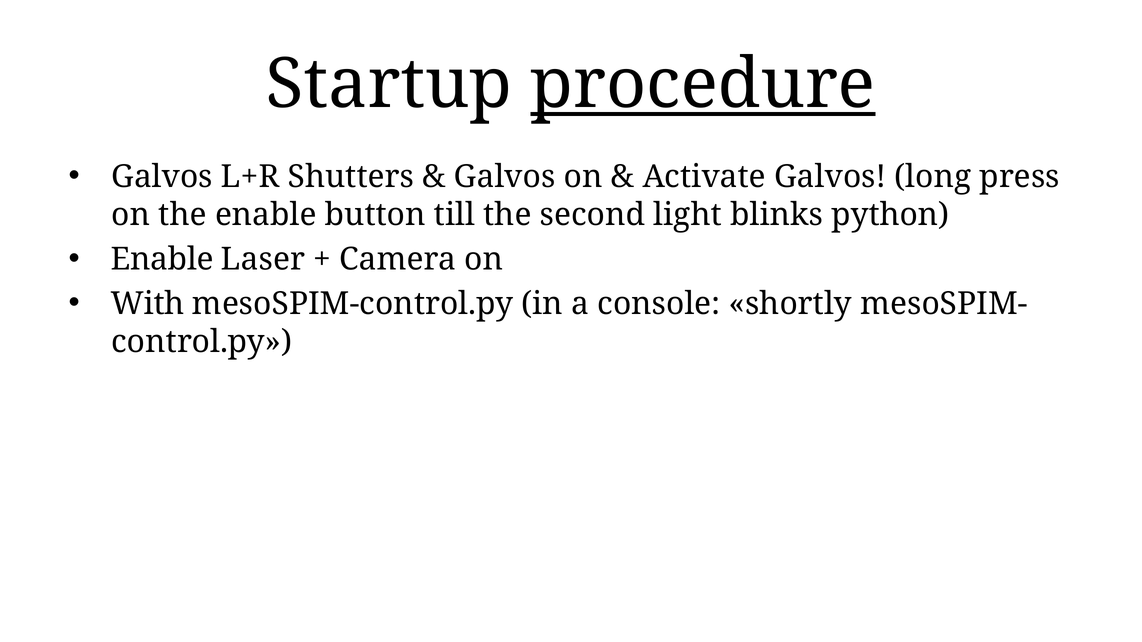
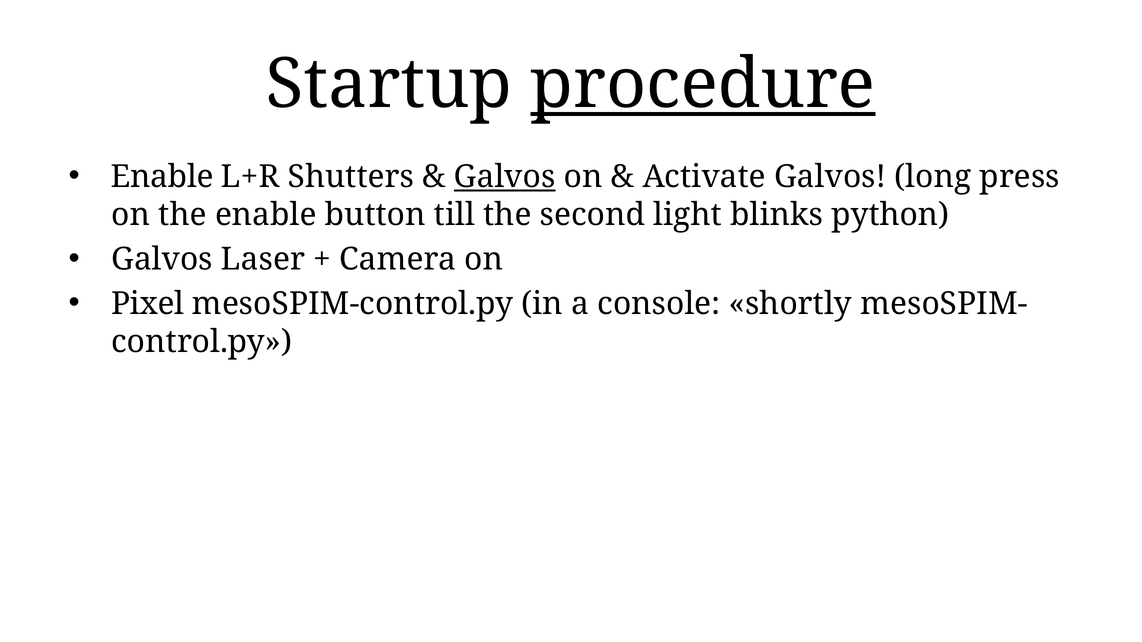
Galvos: Galvos -> Enable (162, 177)
Galvos underline: none -> present (505, 177)
Enable: Enable -> Galvos (162, 260)
With: With -> Pixel (148, 304)
